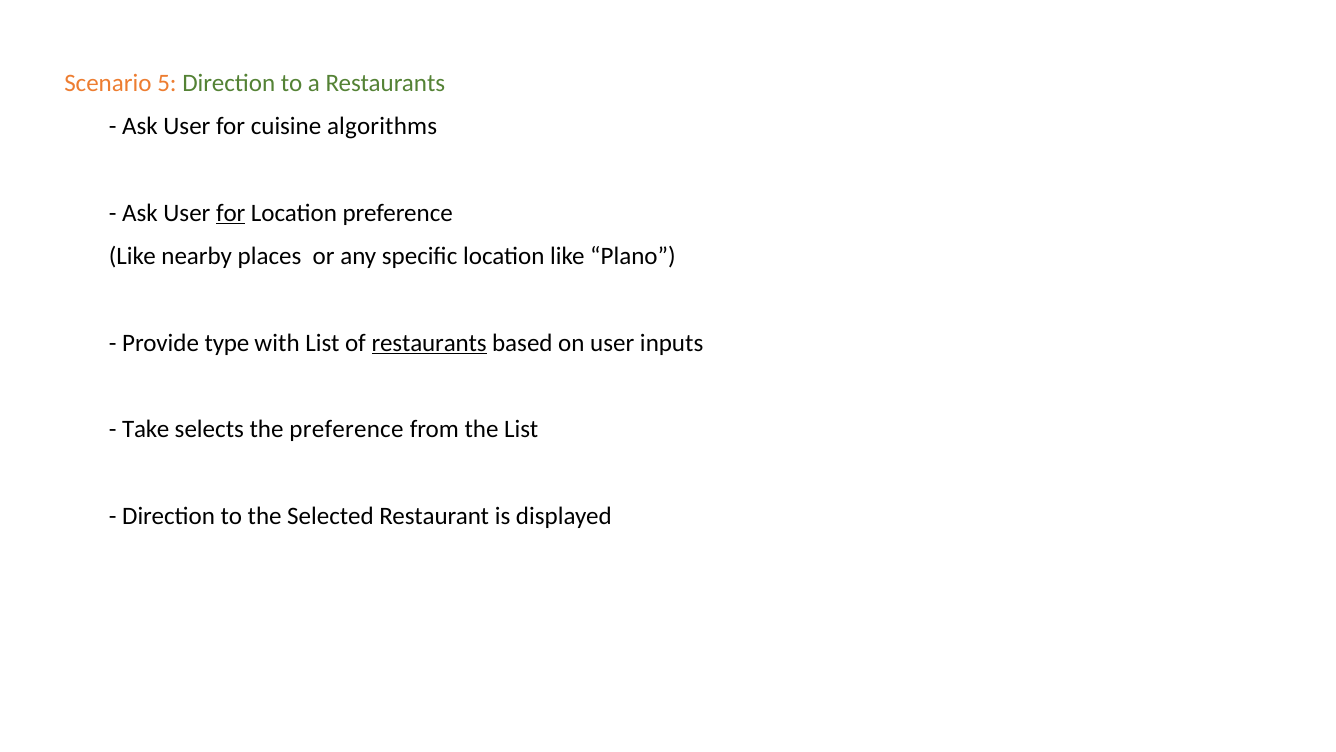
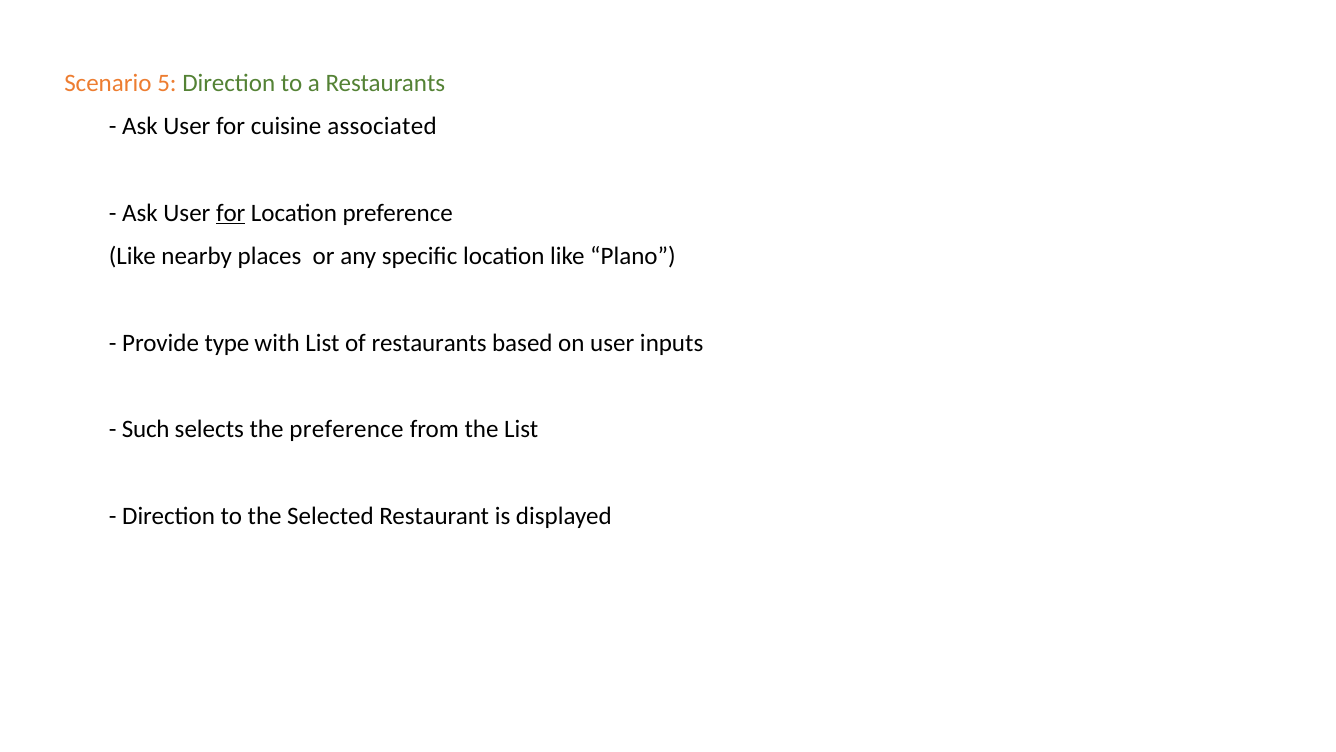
algorithms: algorithms -> associated (382, 126)
restaurants underline: present -> none (429, 343)
Take: Take -> Such (146, 429)
